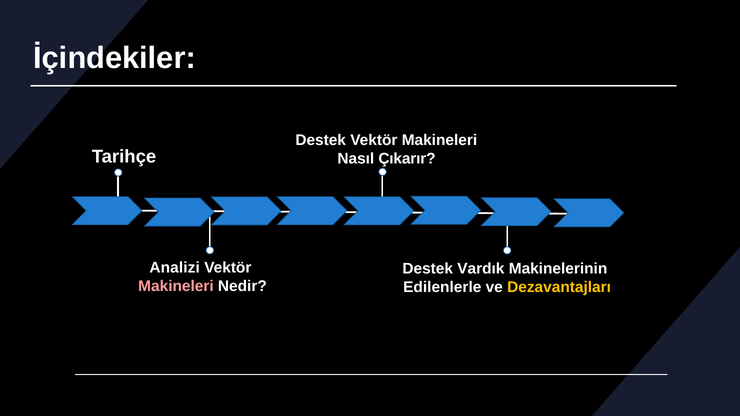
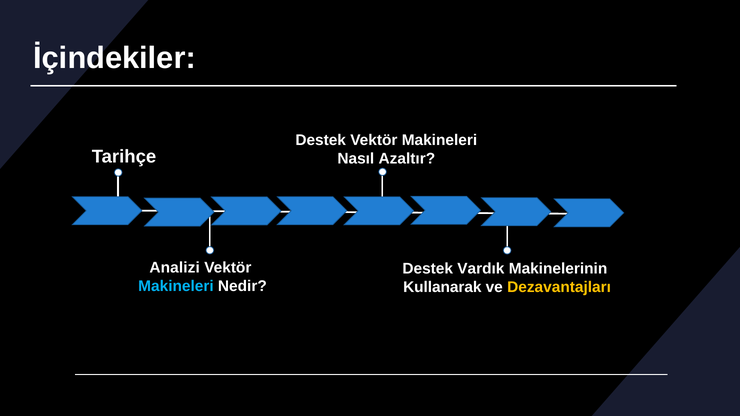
Çıkarır: Çıkarır -> Azaltır (407, 159)
Makineleri colour: pink -> light blue (176, 286)
Edilenlerle: Edilenlerle -> Kullanarak (442, 287)
